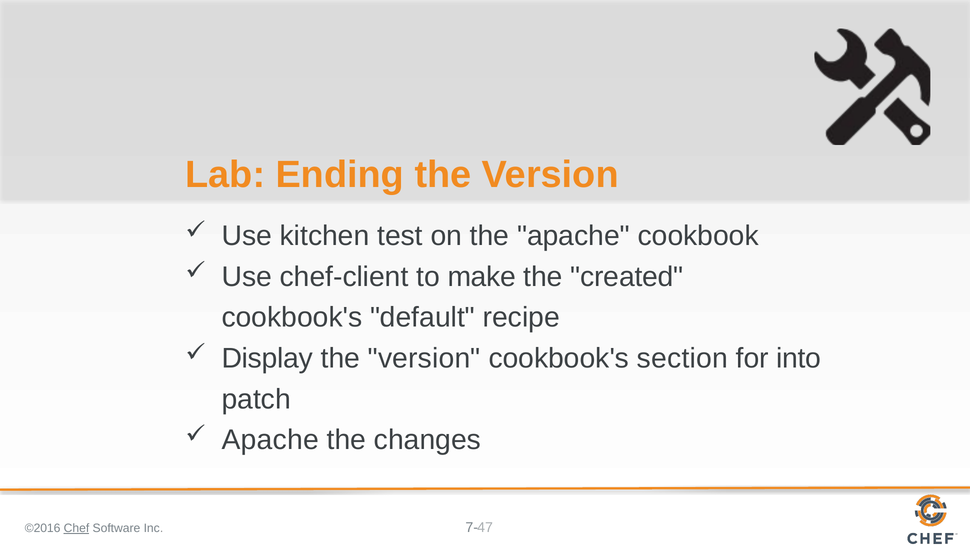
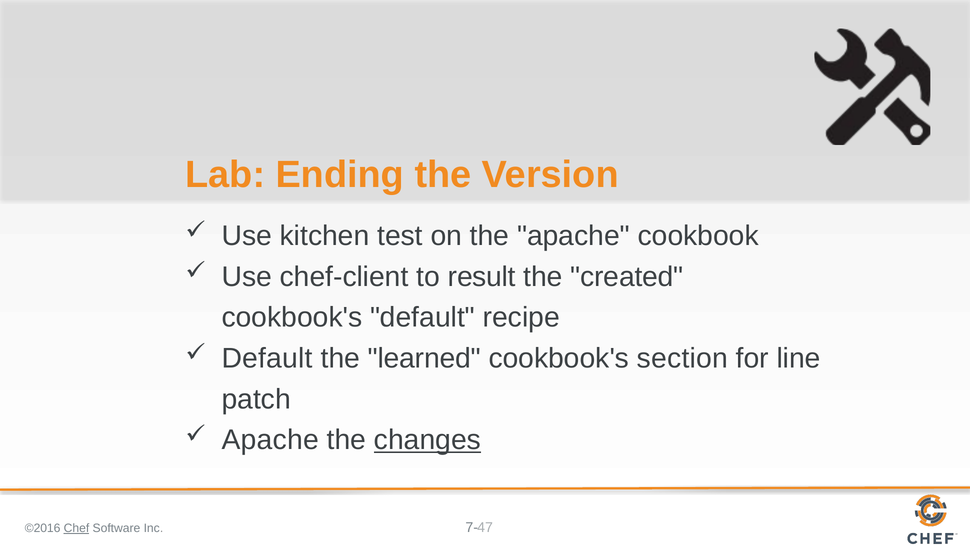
make: make -> result (482, 277)
Display: Display -> Default (267, 358)
version: version -> learned (424, 358)
into: into -> line (799, 358)
changes underline: none -> present (427, 440)
